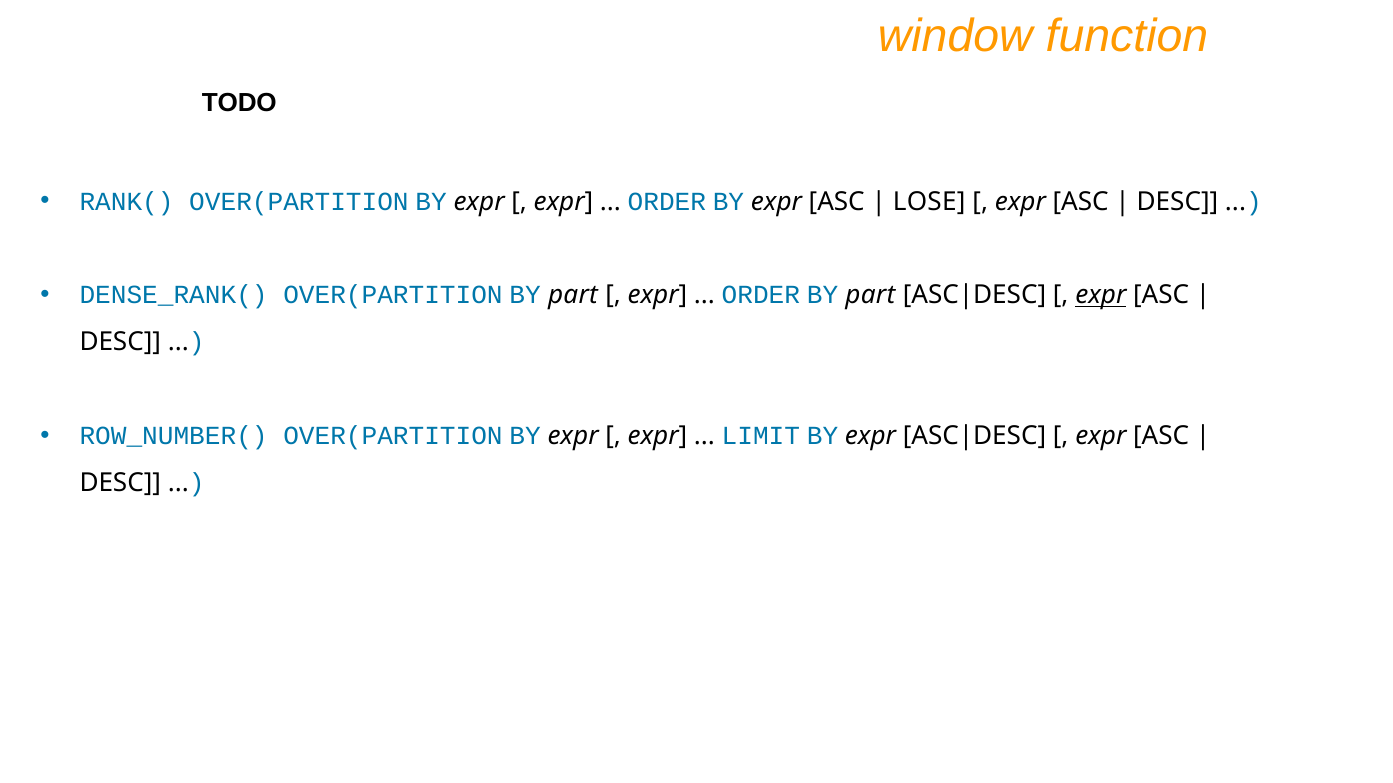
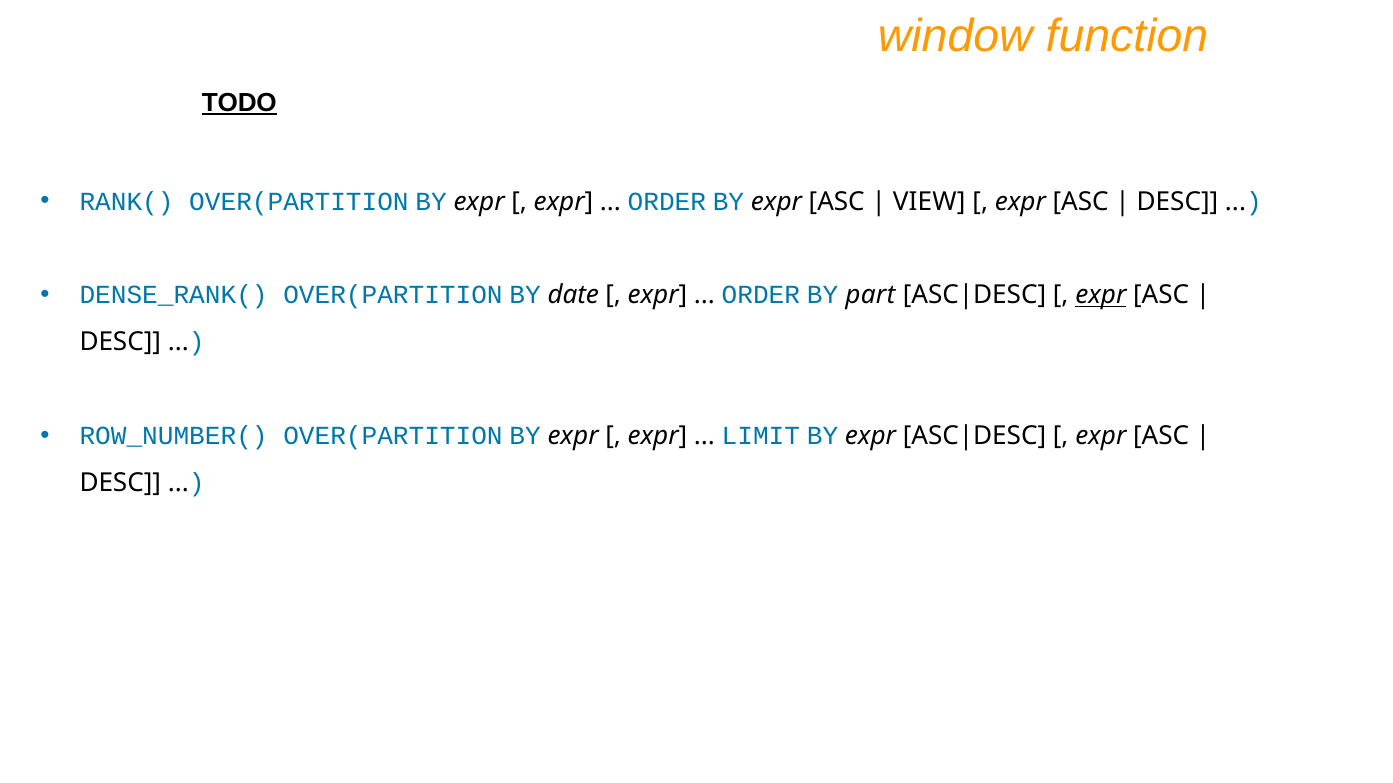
TODO underline: none -> present (239, 103)
LOSE: LOSE -> VIEW (929, 202)
OVER(PARTITION BY part: part -> date (573, 296)
